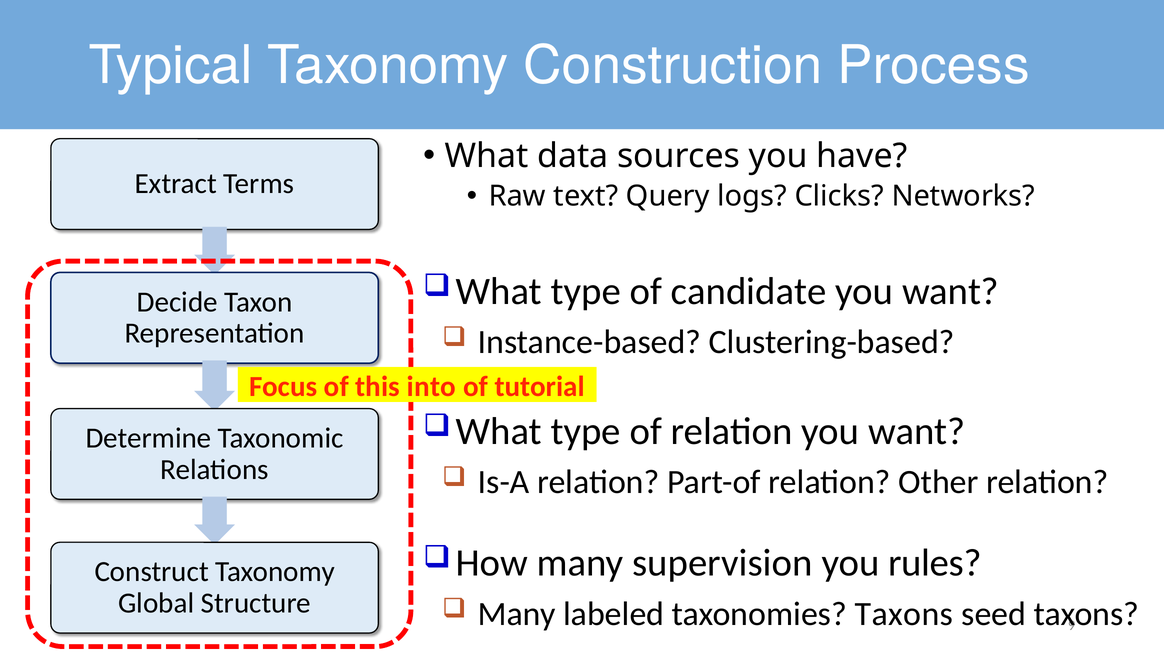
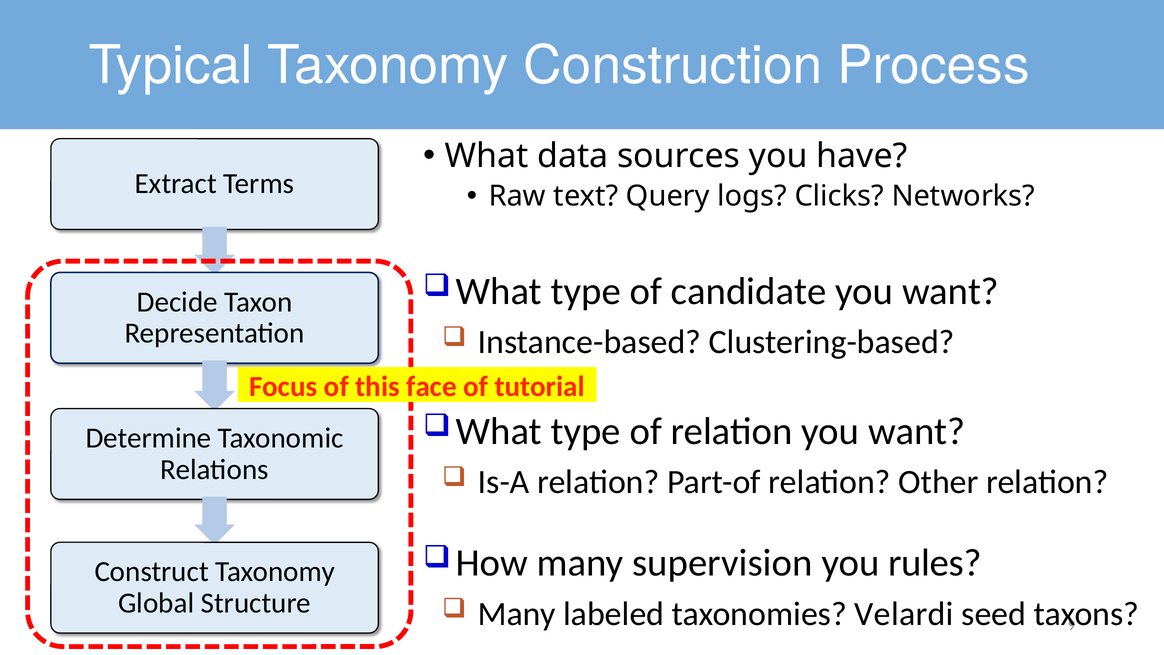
into: into -> face (432, 386)
taxonomies Taxons: Taxons -> Velardi (904, 614)
